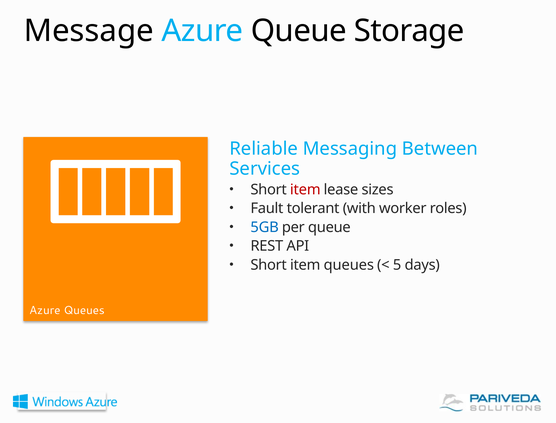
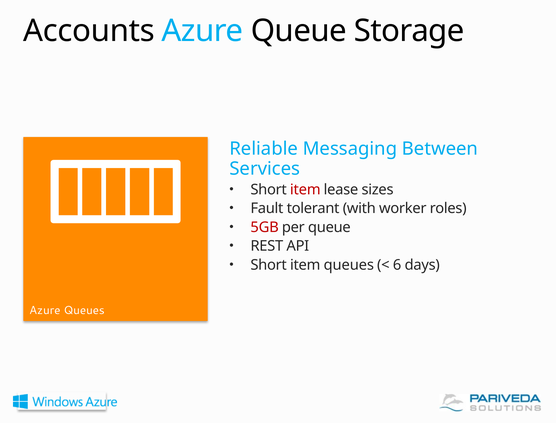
Message: Message -> Accounts (89, 31)
5GB colour: blue -> red (265, 228)
5: 5 -> 6 (397, 265)
